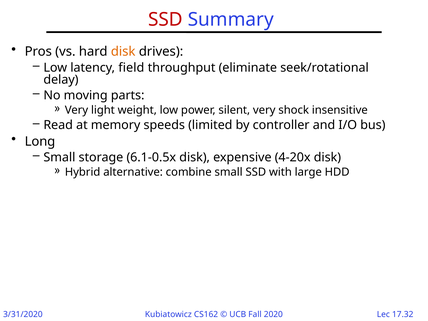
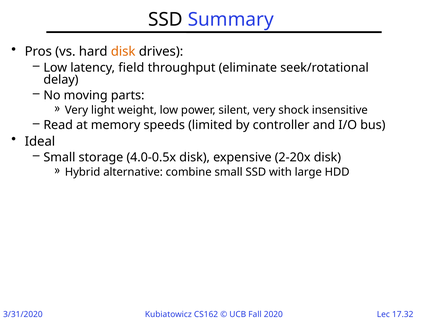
SSD colour: red -> black (165, 19)
Long: Long -> Ideal (40, 141)
6.1-0.5x: 6.1-0.5x -> 4.0-0.5x (151, 157)
4-20x: 4-20x -> 2-20x (293, 157)
